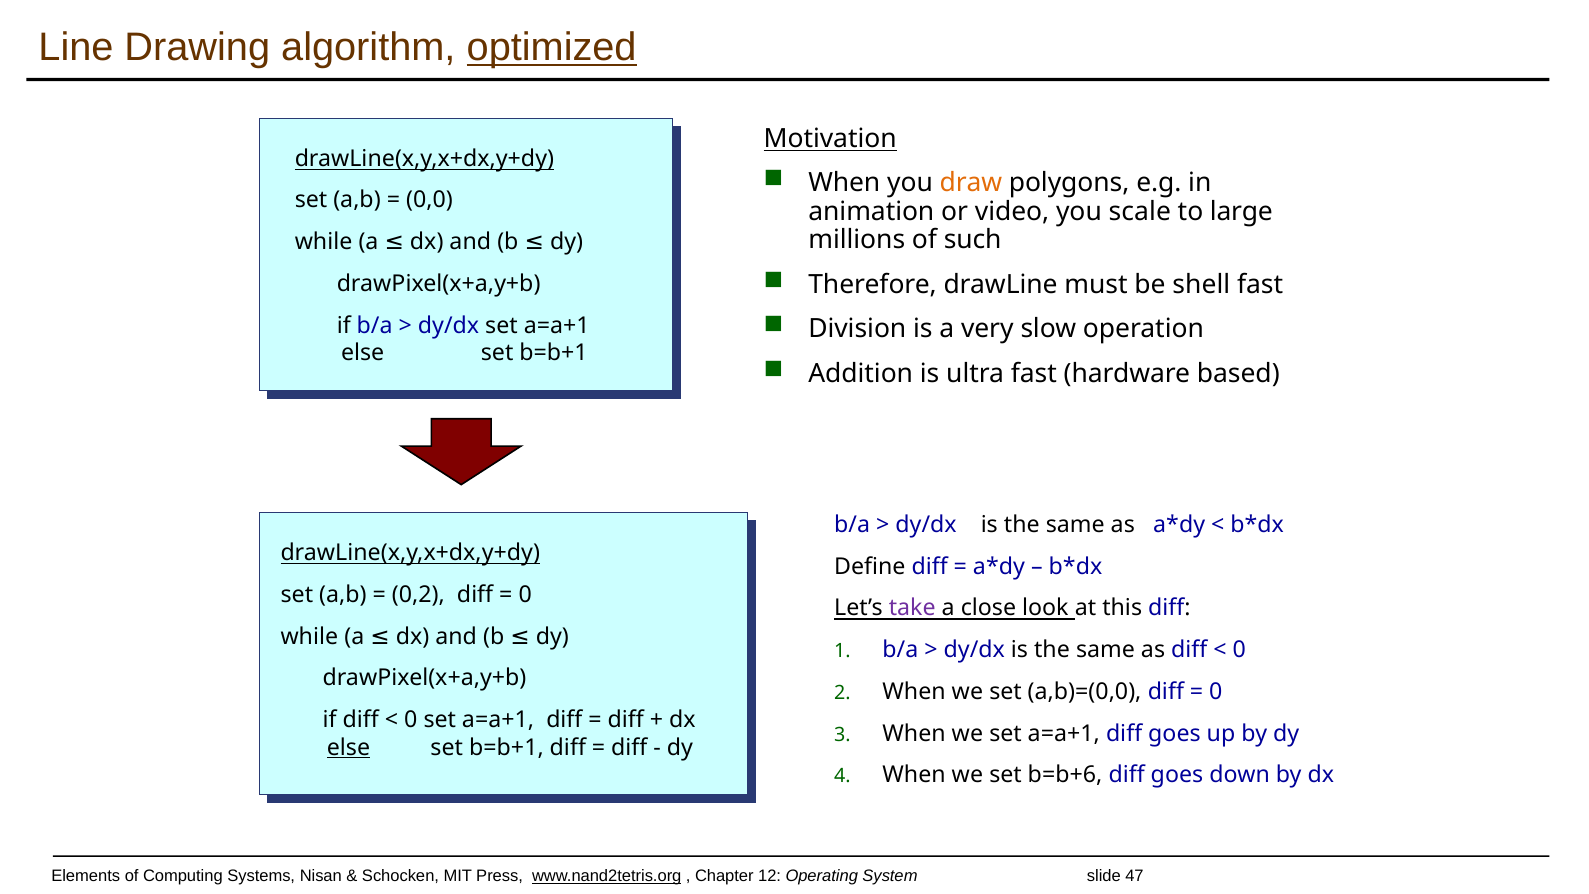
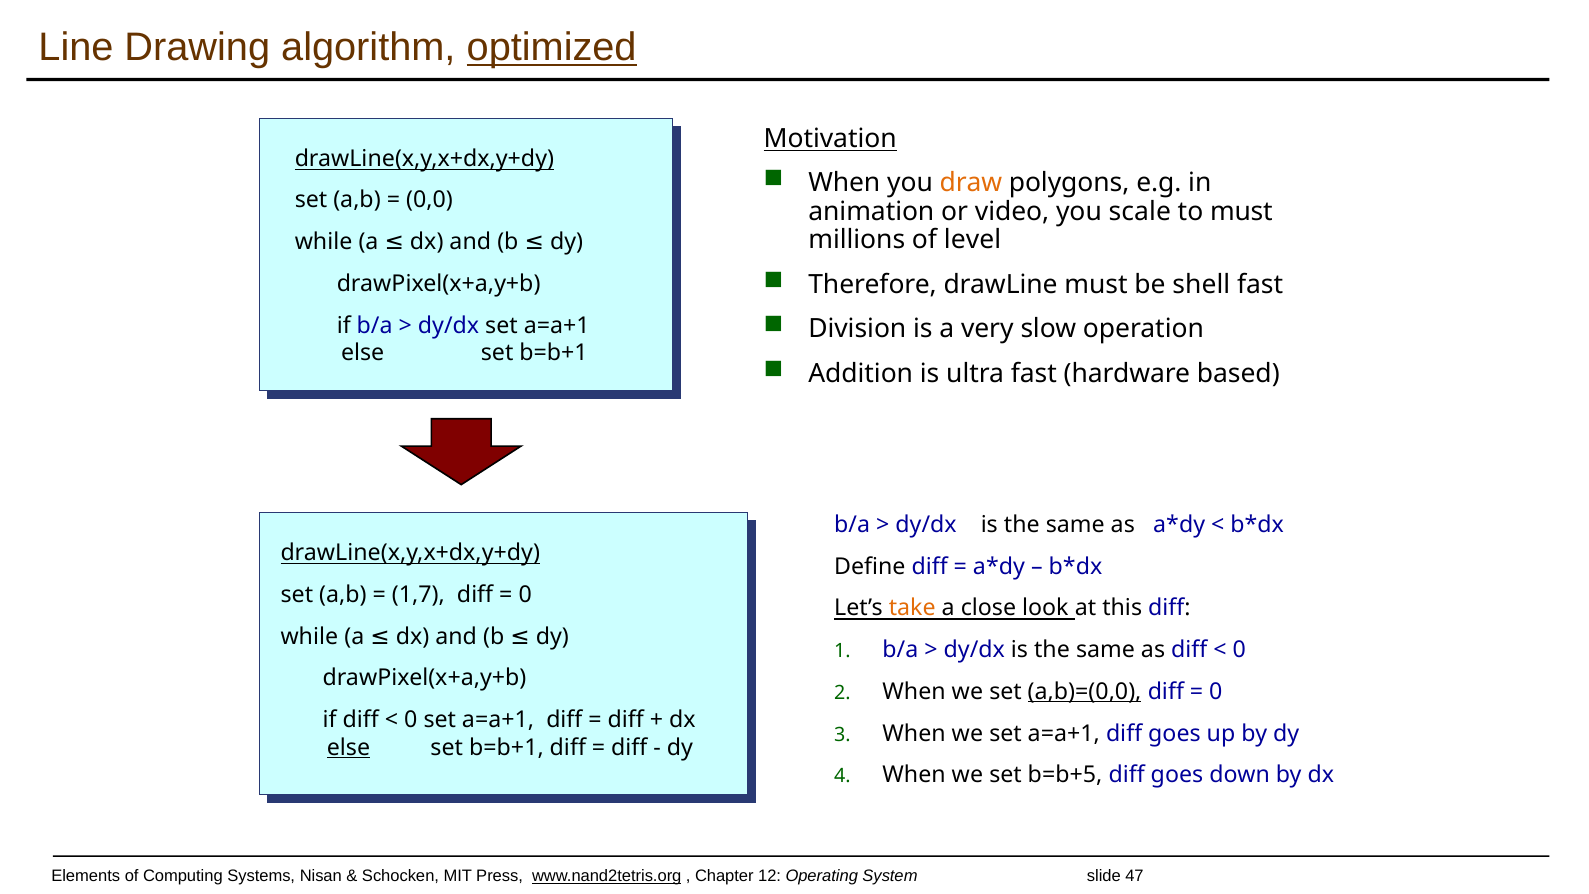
to large: large -> must (1241, 212)
such: such -> level (973, 240)
0,2: 0,2 -> 1,7 (418, 595)
take colour: purple -> orange (912, 608)
a,b)=(0,0 underline: none -> present (1085, 692)
b=b+6: b=b+6 -> b=b+5 (1065, 775)
